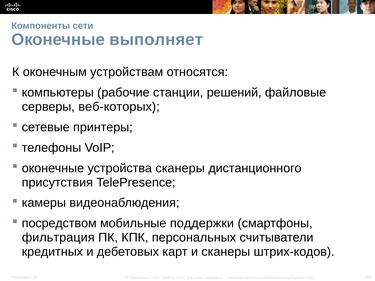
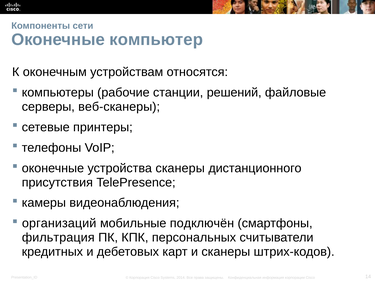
выполняет: выполняет -> компьютер (156, 40)
веб-которых: веб-которых -> веб-сканеры (119, 107)
посредством: посредством -> организаций (59, 224)
поддержки: поддержки -> подключён (202, 224)
